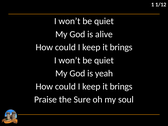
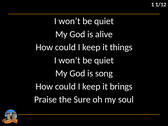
brings: brings -> things (121, 47)
yeah: yeah -> song (104, 73)
